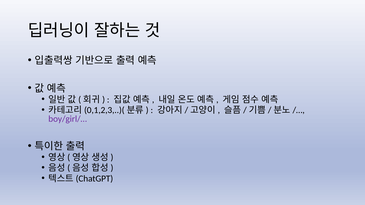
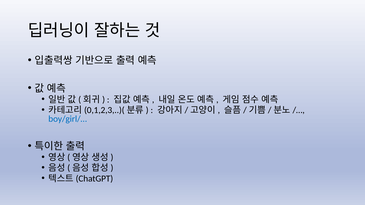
boy/girl/… colour: purple -> blue (68, 119)
